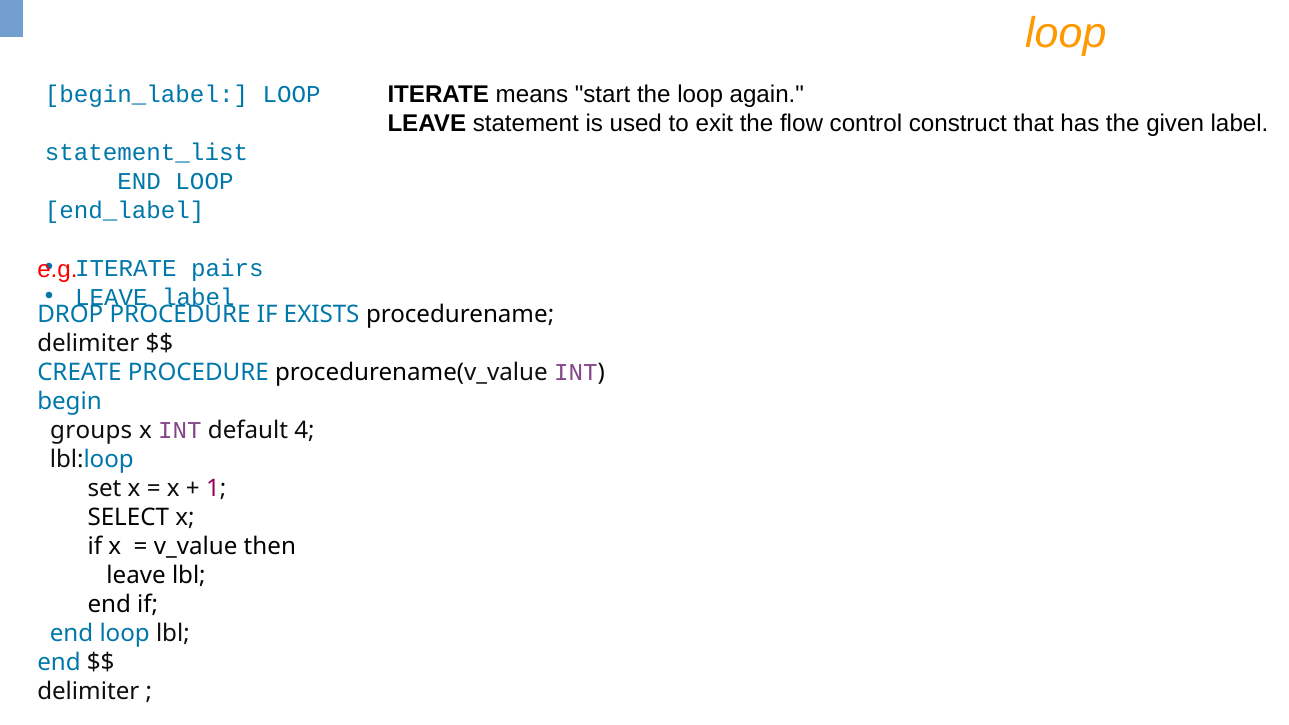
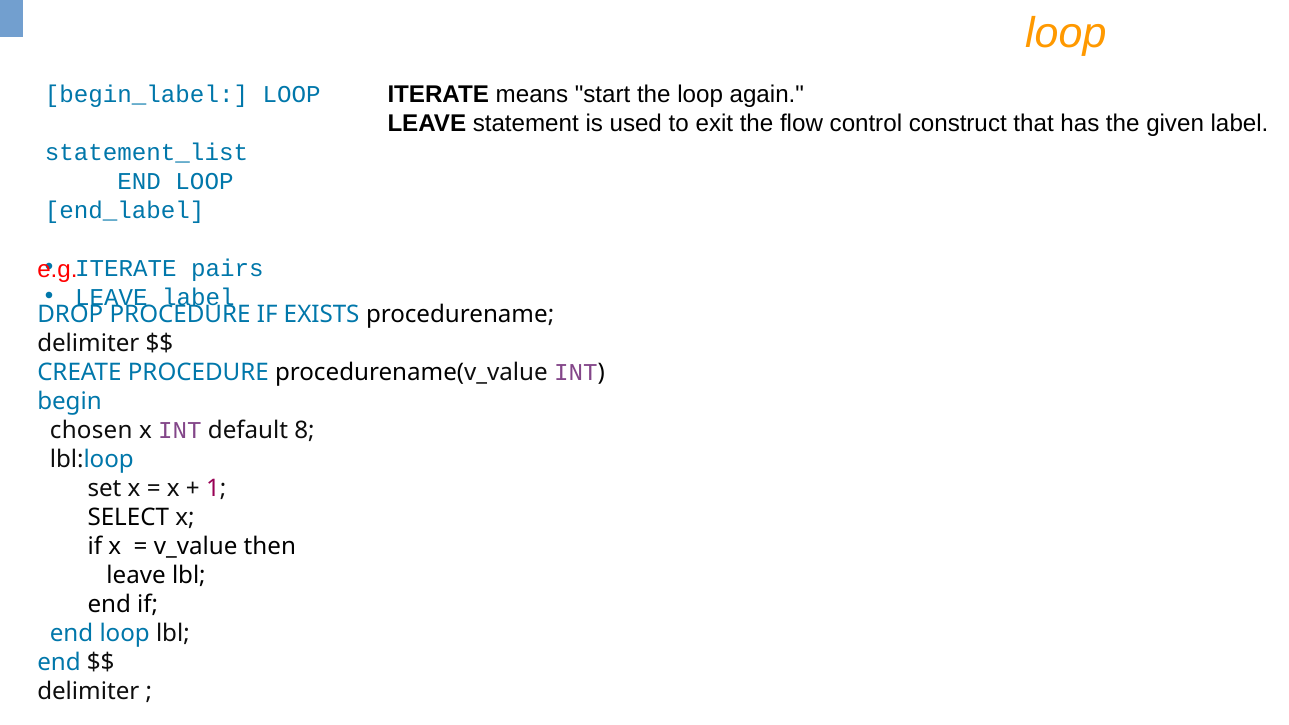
groups: groups -> chosen (91, 431)
4: 4 -> 8 (305, 431)
